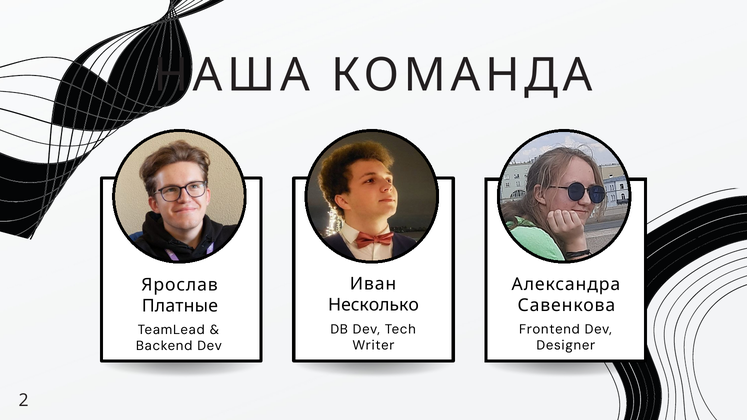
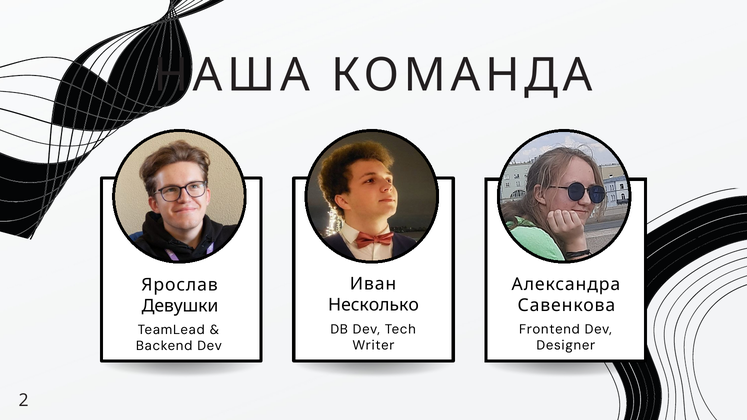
Платные: Платные -> Девушки (180, 306)
